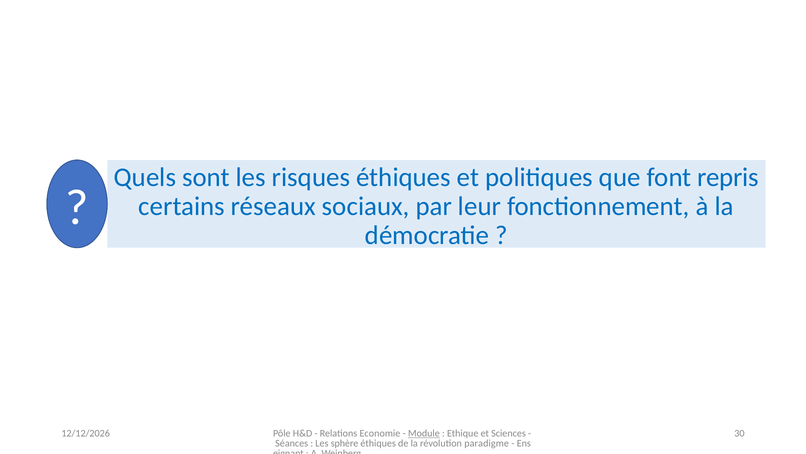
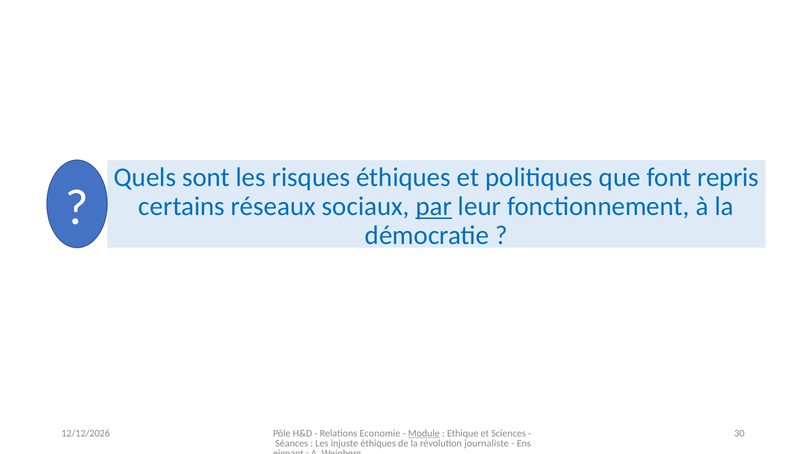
par underline: none -> present (434, 206)
sphère: sphère -> injuste (345, 443)
paradigme: paradigme -> journaliste (487, 443)
